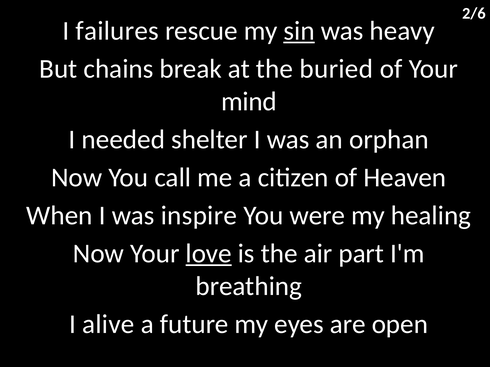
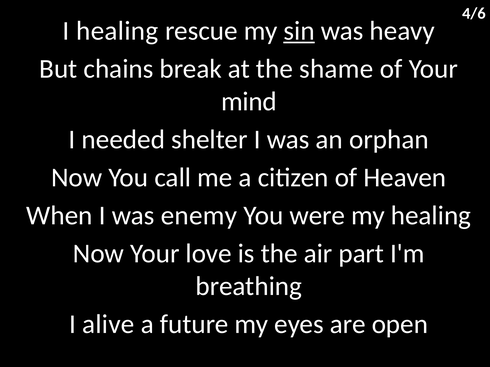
2/6: 2/6 -> 4/6 (474, 13)
I failures: failures -> healing (117, 31)
buried: buried -> shame (336, 69)
inspire: inspire -> enemy (199, 216)
love underline: present -> none (209, 254)
